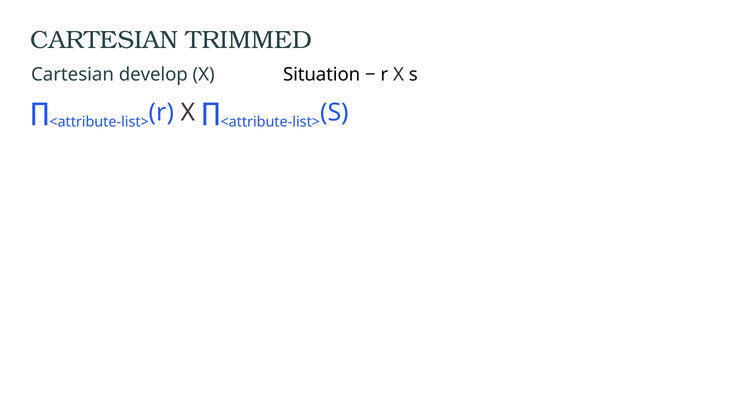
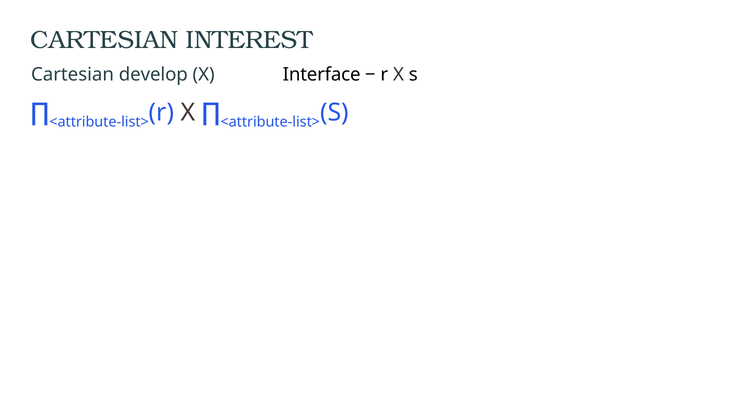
TRIMMED: TRIMMED -> INTEREST (249, 40)
Situation: Situation -> Interface (322, 74)
